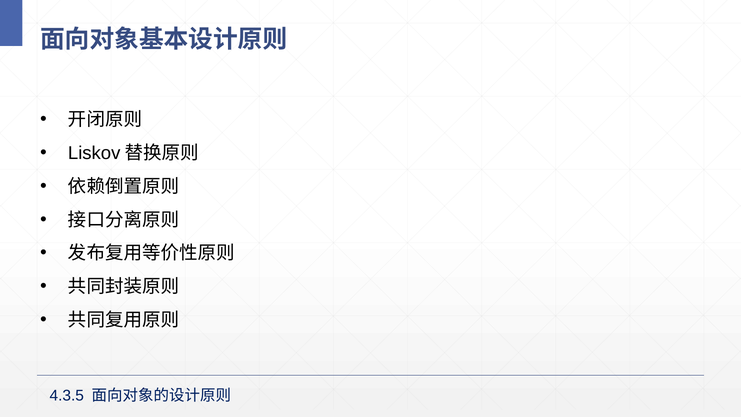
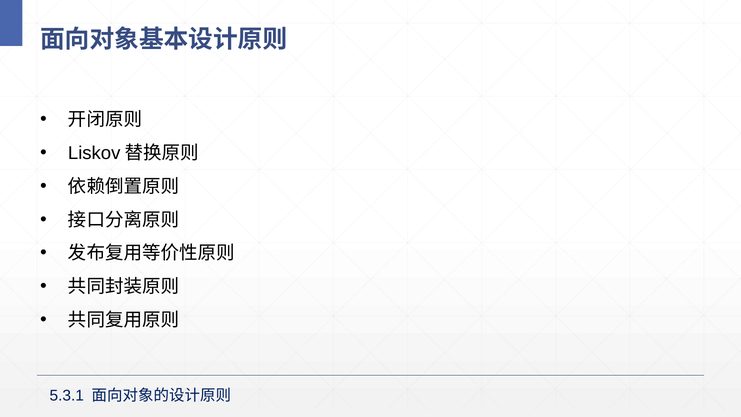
4.3.5: 4.3.5 -> 5.3.1 (67, 396)
